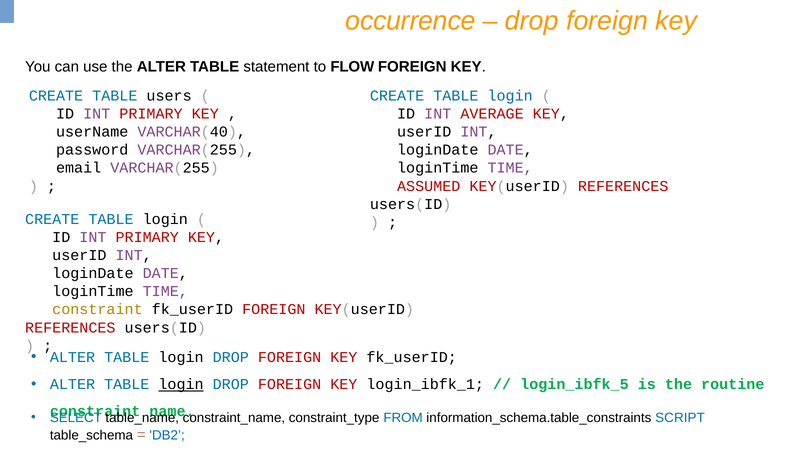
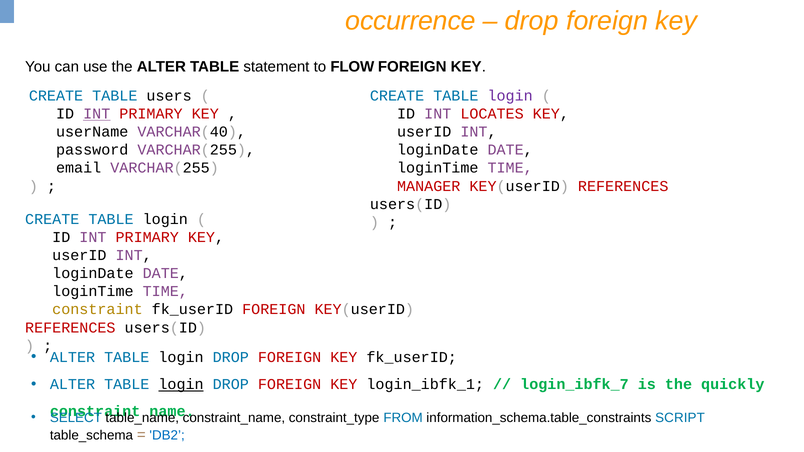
login colour: blue -> purple (510, 96)
INT underline: none -> present (97, 114)
AVERAGE: AVERAGE -> LOCATES (492, 114)
ASSUMED: ASSUMED -> MANAGER (429, 186)
login_ibfk_5: login_ibfk_5 -> login_ibfk_7 (574, 385)
routine: routine -> quickly (733, 385)
